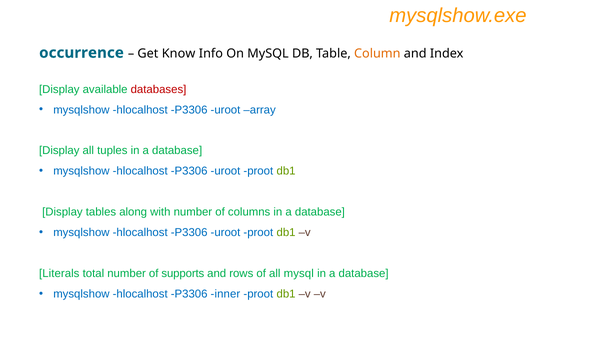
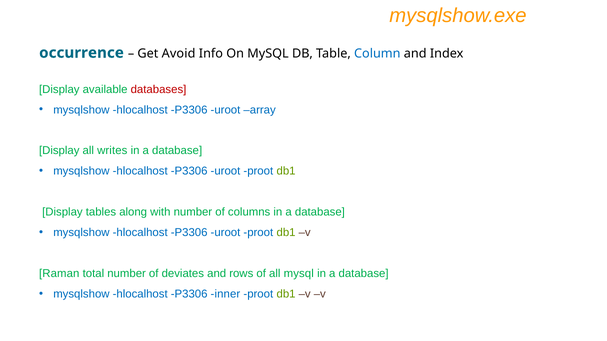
Know: Know -> Avoid (179, 54)
Column colour: orange -> blue (377, 54)
tuples: tuples -> writes (112, 151)
Literals: Literals -> Raman (59, 274)
supports: supports -> deviates (183, 274)
